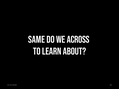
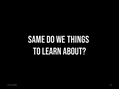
ACROSS: ACROSS -> THINGS (78, 40)
